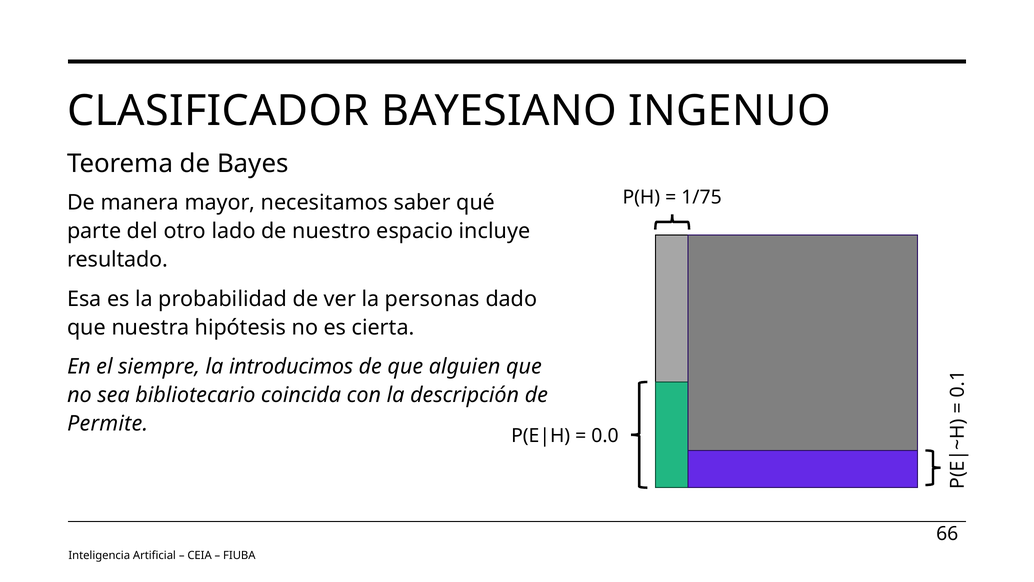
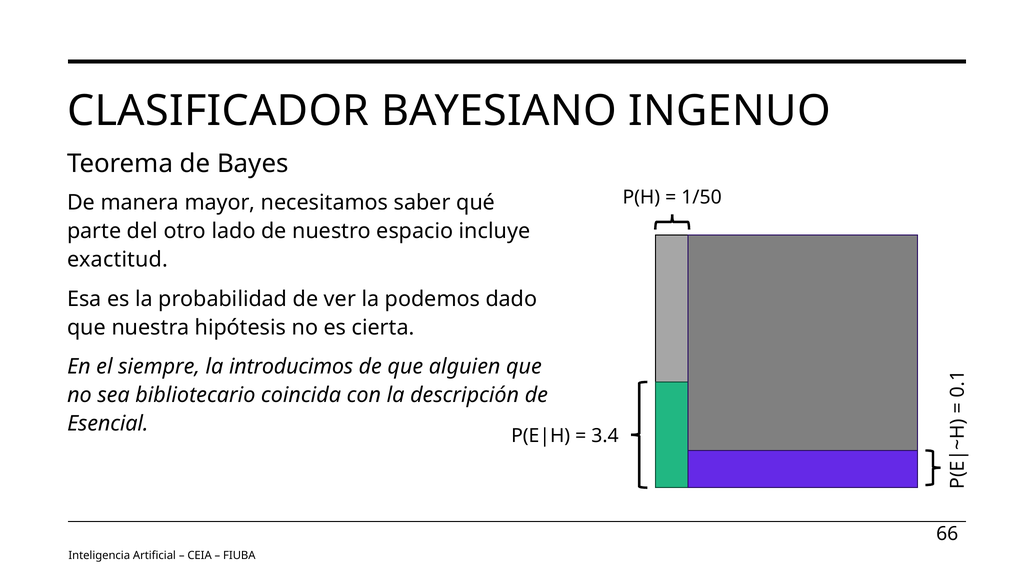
1/75: 1/75 -> 1/50 (702, 197)
resultado: resultado -> exactitud (117, 260)
personas: personas -> podemos (432, 299)
Permite: Permite -> Esencial (108, 423)
0.0: 0.0 -> 3.4 (605, 436)
